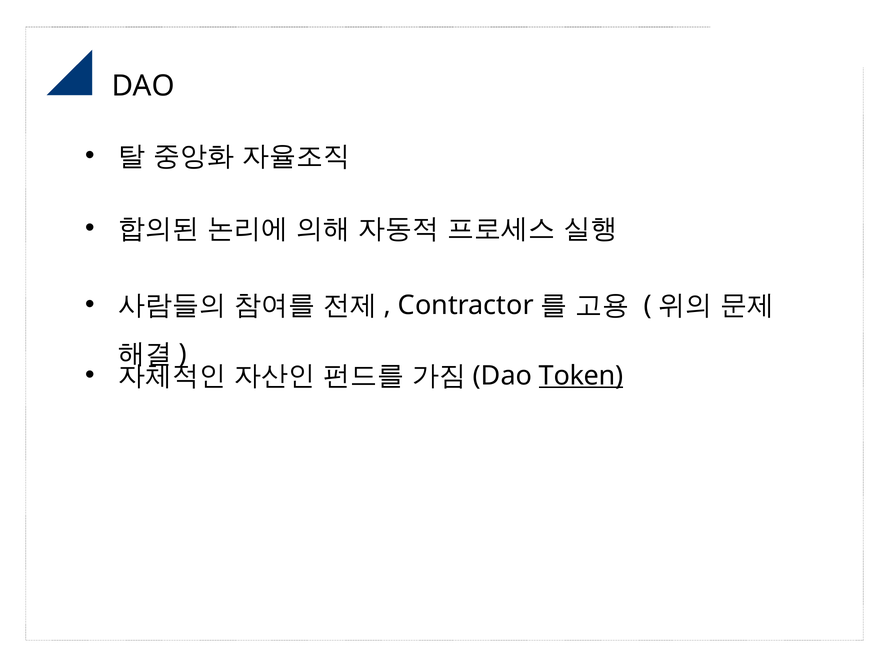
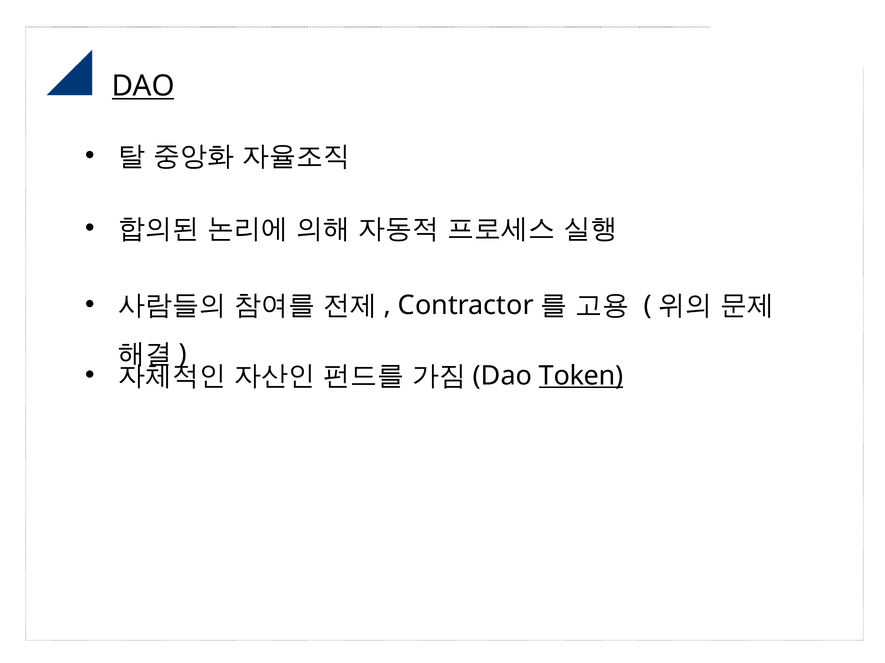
DAO underline: none -> present (143, 86)
